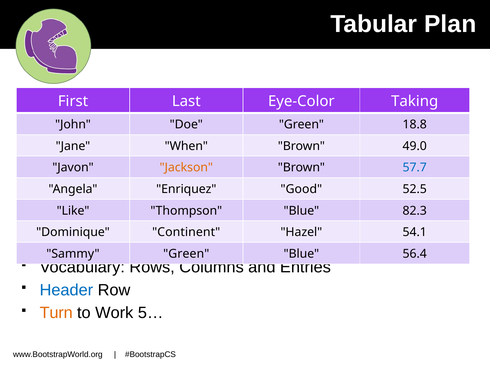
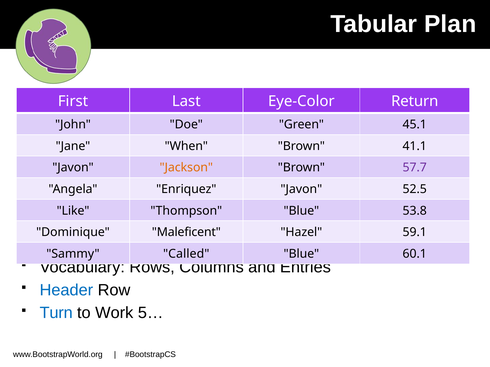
Taking: Taking -> Return (415, 101)
18.8: 18.8 -> 45.1 (415, 125)
49.0: 49.0 -> 41.1 (415, 146)
57.7 colour: blue -> purple (415, 168)
Good: Good -> Javon (301, 189)
82.3: 82.3 -> 53.8 (415, 211)
Continent: Continent -> Maleficent (186, 233)
54.1: 54.1 -> 59.1 (415, 233)
Sammy Green: Green -> Called (186, 254)
56.4: 56.4 -> 60.1 (415, 254)
Turn colour: orange -> blue (56, 313)
